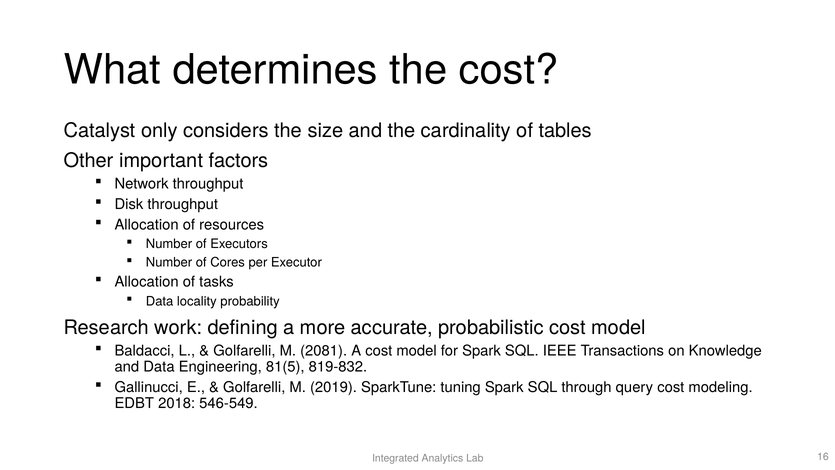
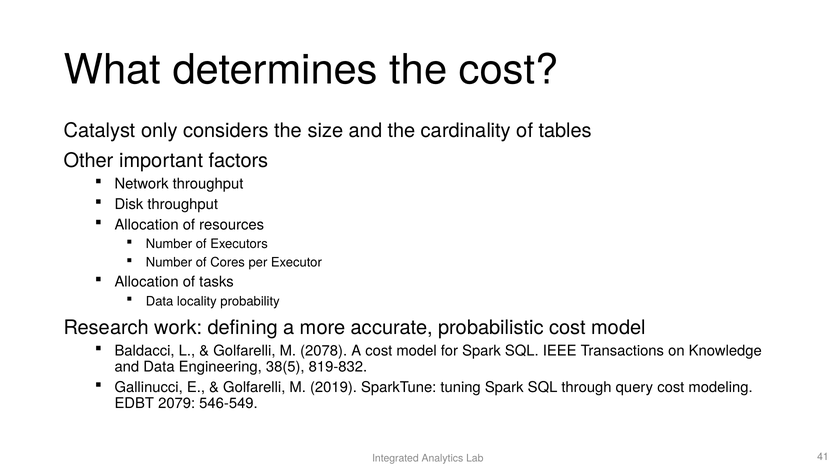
2081: 2081 -> 2078 (324, 351)
81(5: 81(5 -> 38(5 (285, 367)
2018: 2018 -> 2079 (177, 403)
16: 16 -> 41 (823, 457)
